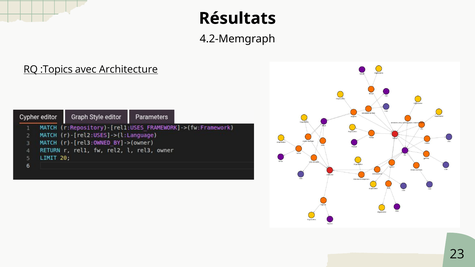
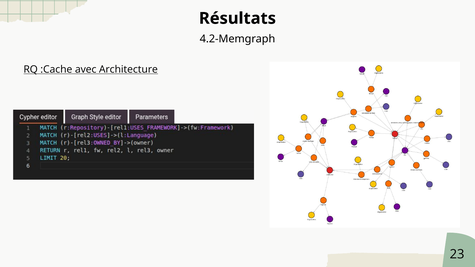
:Topics: :Topics -> :Cache (56, 70)
